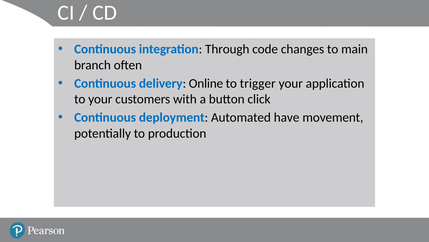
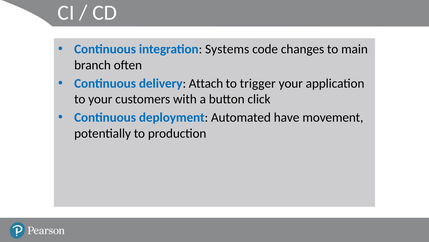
Through: Through -> Systems (227, 49)
Online: Online -> Attach (206, 83)
